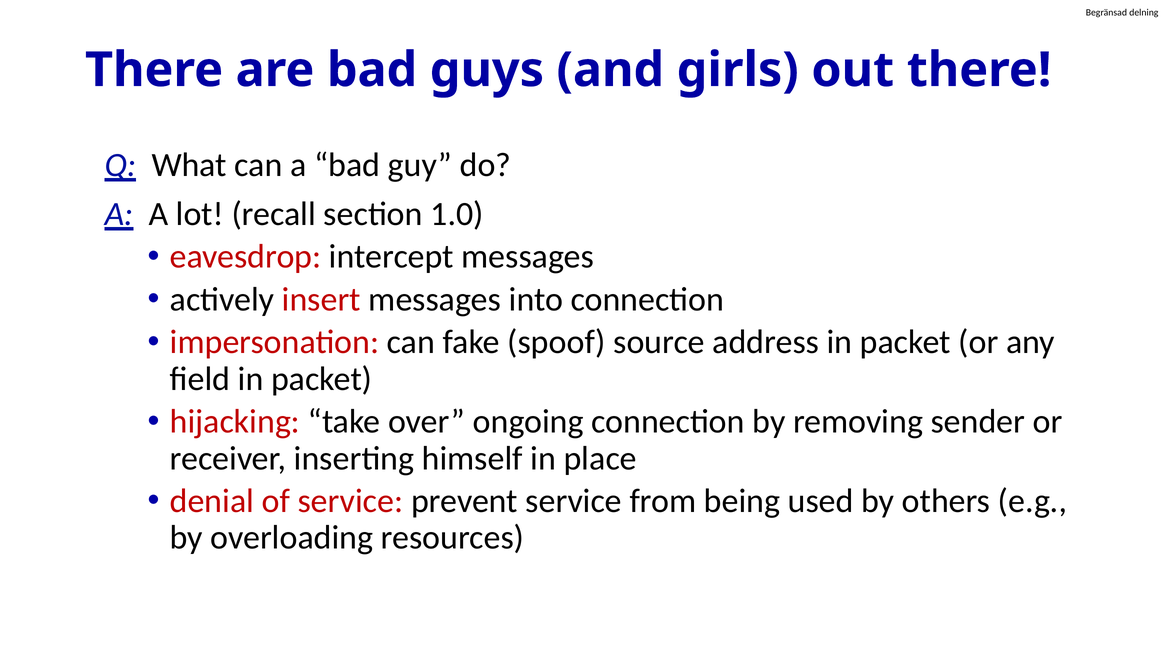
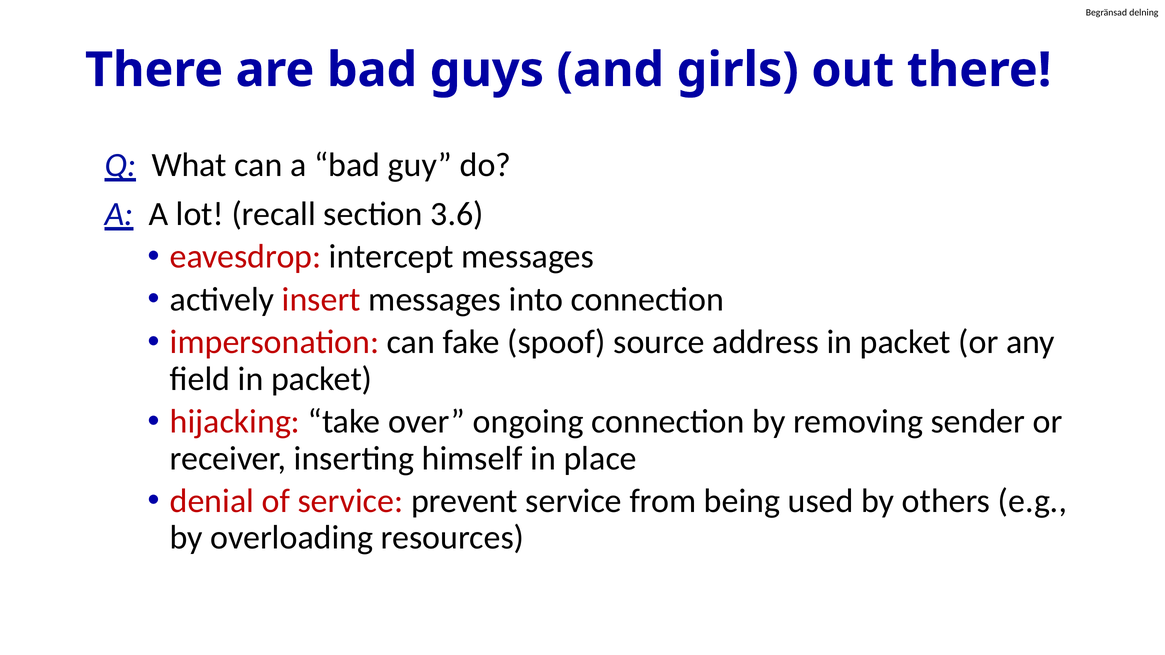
1.0: 1.0 -> 3.6 (457, 214)
